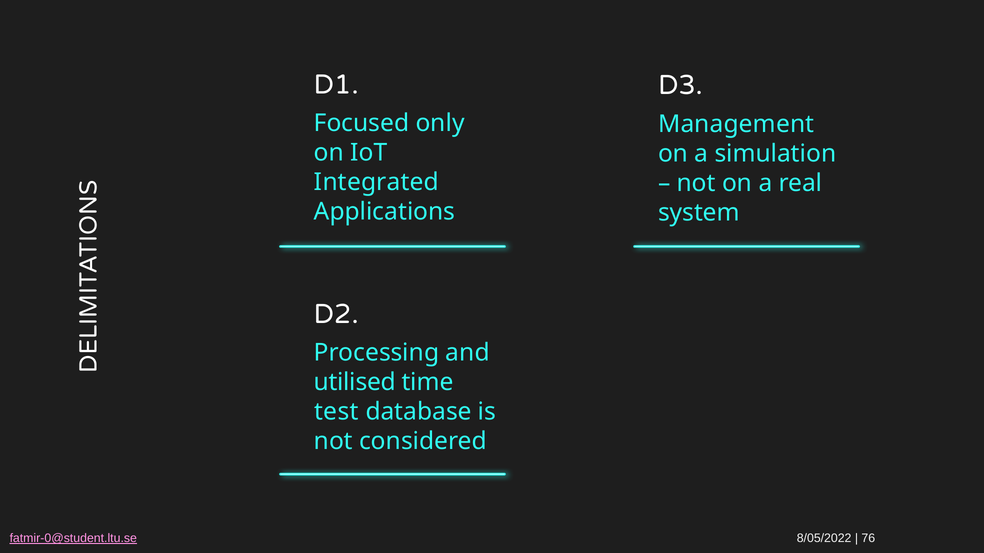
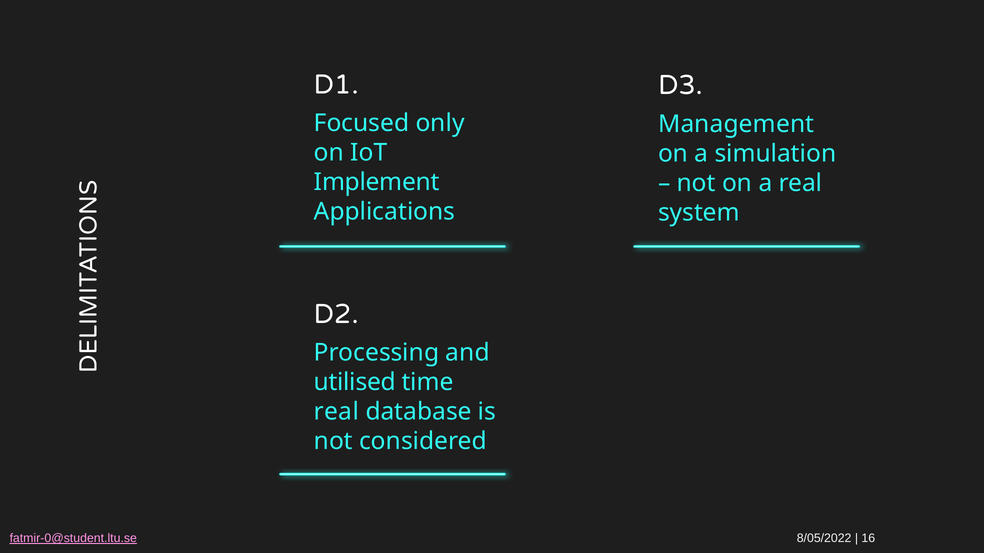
Integrated: Integrated -> Implement (377, 183)
test: test -> real (336, 412)
76: 76 -> 16 (868, 539)
